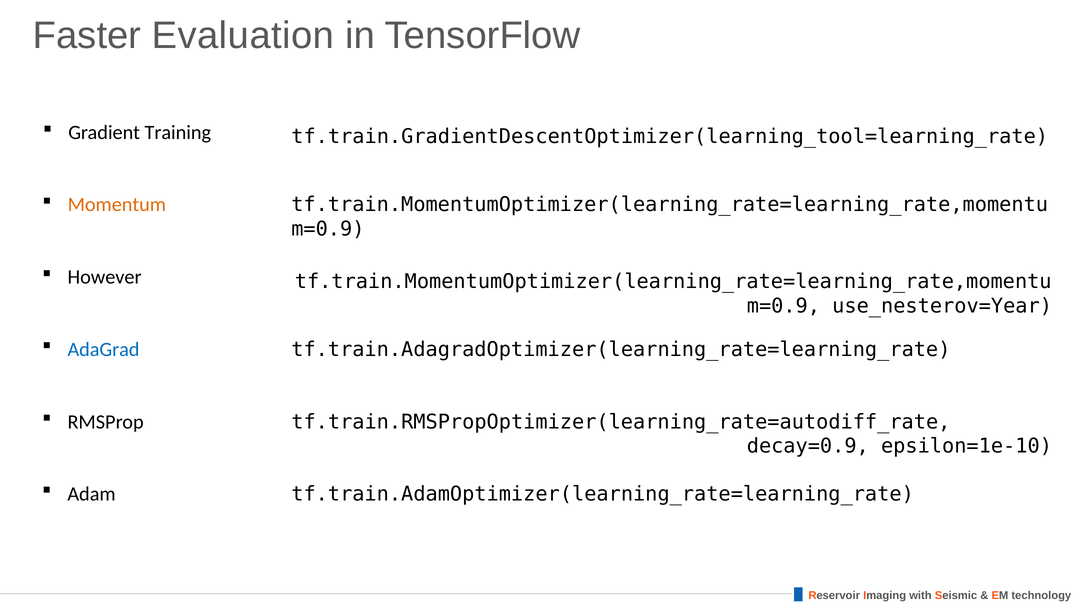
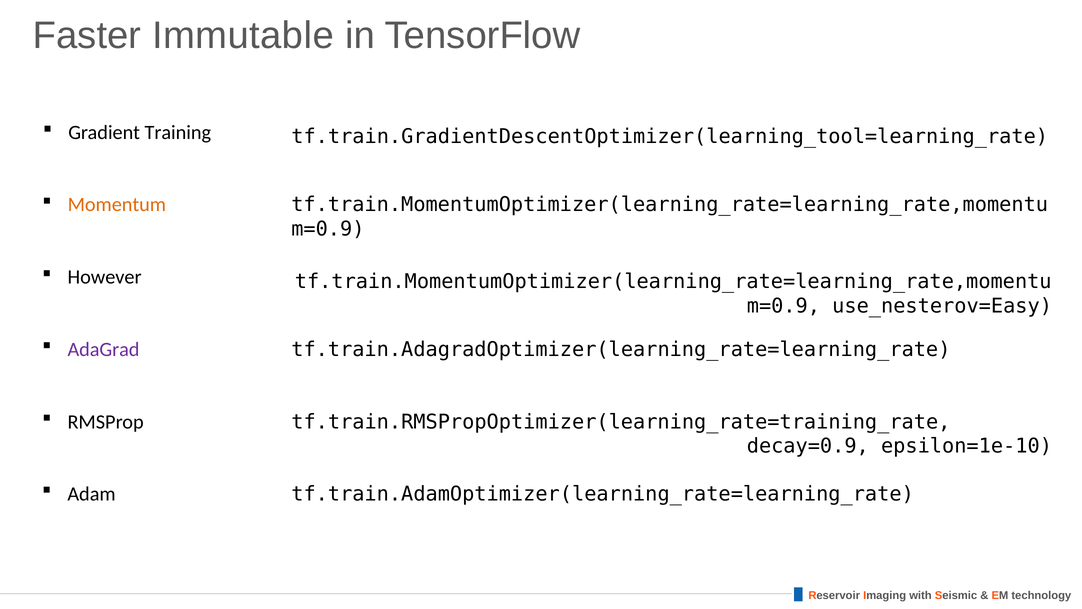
Evaluation: Evaluation -> Immutable (243, 36)
use_nesterov=Year: use_nesterov=Year -> use_nesterov=Easy (942, 306)
AdaGrad colour: blue -> purple (104, 349)
tf.train.RMSPropOptimizer(learning_rate=autodiff_rate: tf.train.RMSPropOptimizer(learning_rate=autodiff_rate -> tf.train.RMSPropOptimizer(learning_rate=training_rate (621, 422)
